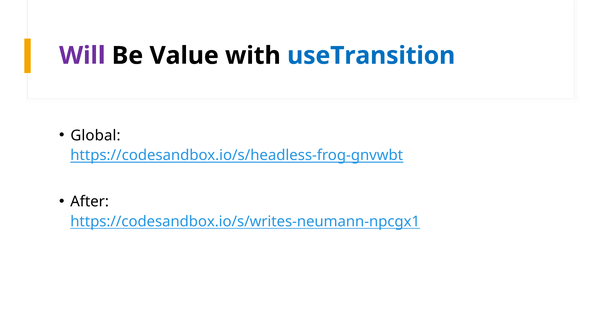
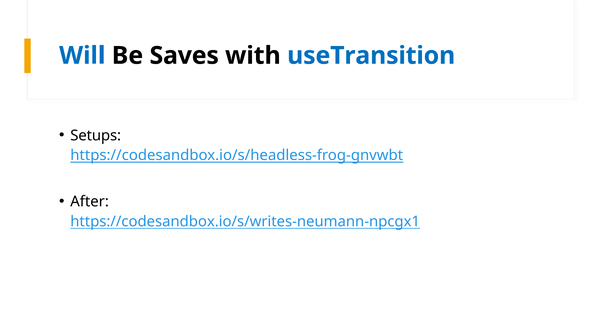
Will colour: purple -> blue (82, 56)
Value: Value -> Saves (184, 56)
Global: Global -> Setups (96, 135)
